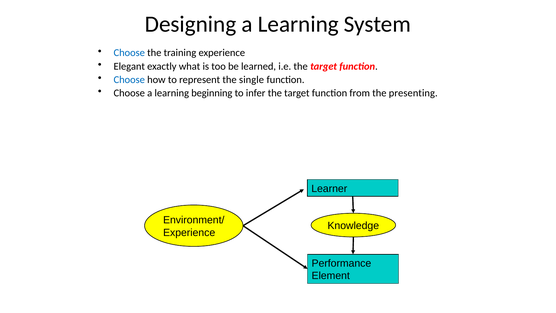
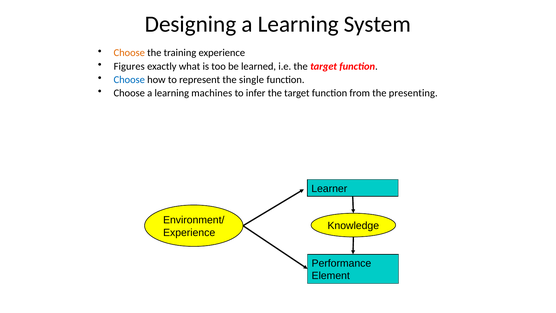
Choose colour: blue -> orange (129, 53)
Elegant: Elegant -> Figures (129, 66)
beginning: beginning -> machines (212, 93)
